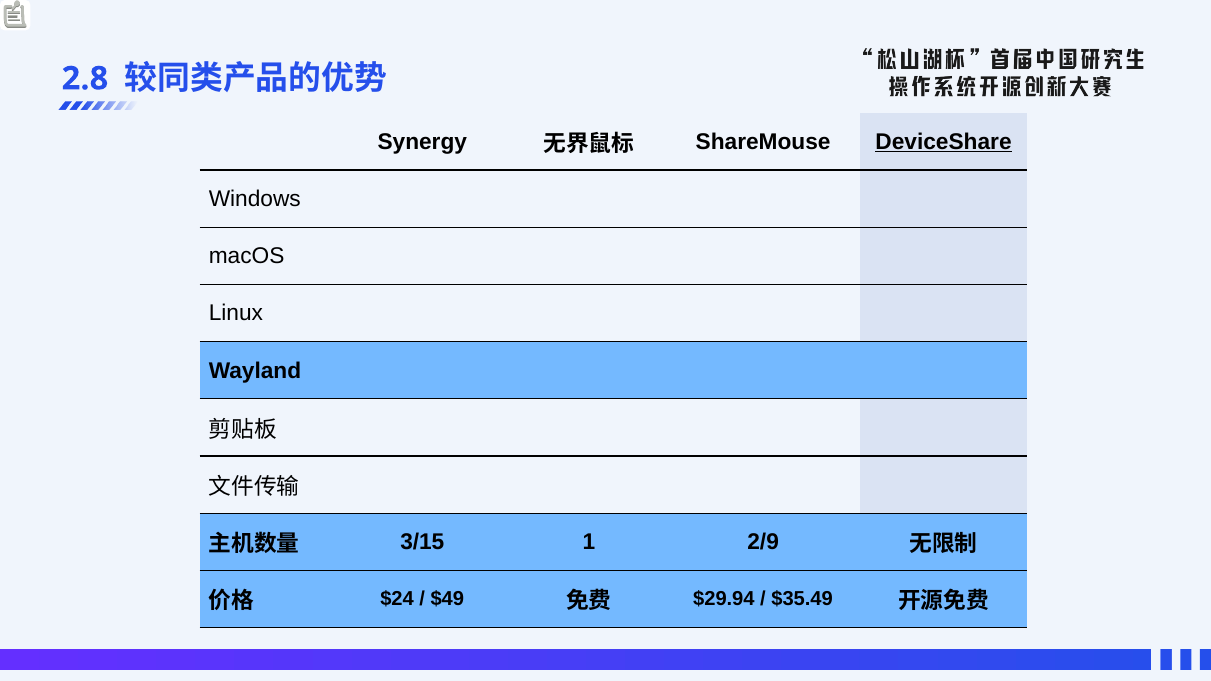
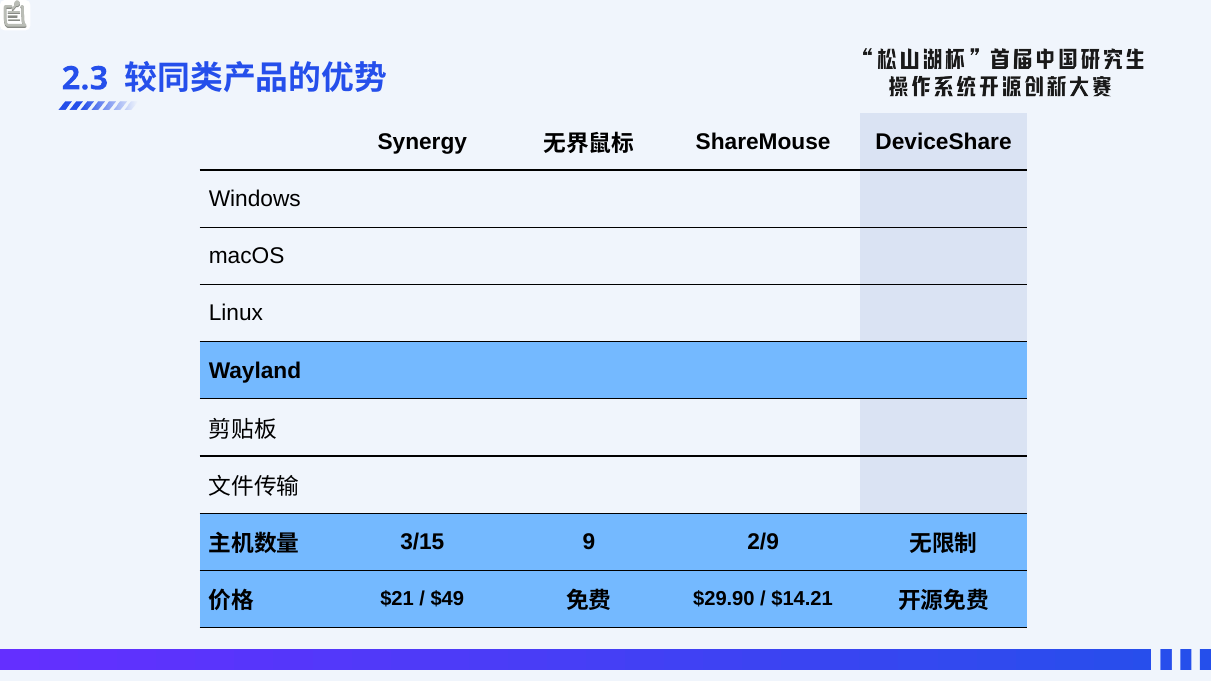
2.8: 2.8 -> 2.3 (85, 79)
DeviceShare underline: present -> none (944, 142)
1: 1 -> 9 (589, 542)
$24: $24 -> $21 (397, 599)
$29.94: $29.94 -> $29.90 (724, 599)
$35.49: $35.49 -> $14.21 (802, 599)
